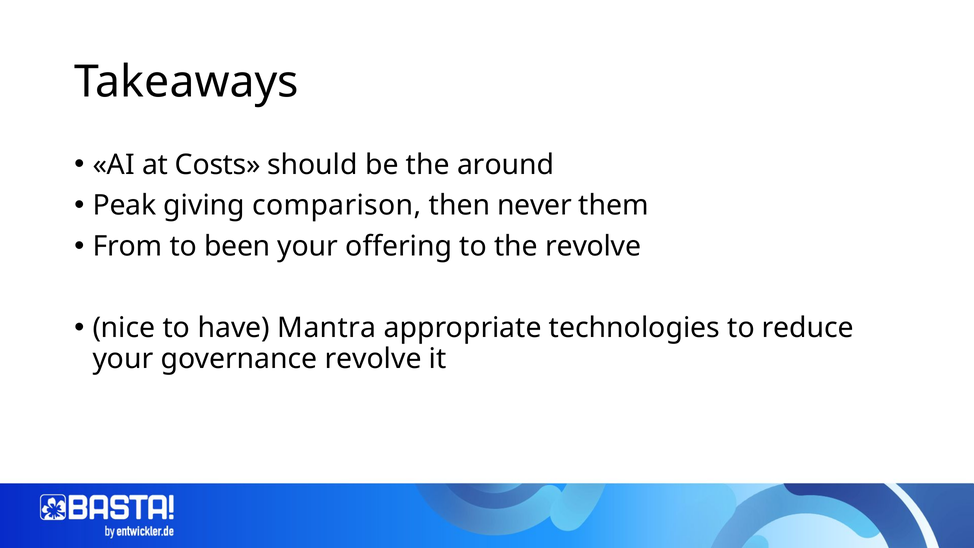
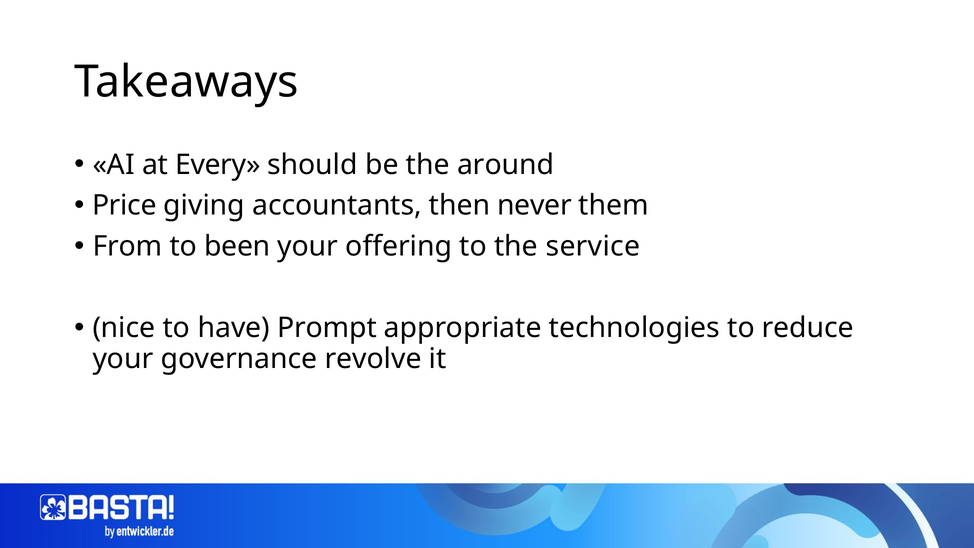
Costs: Costs -> Every (218, 165)
Peak: Peak -> Price (124, 206)
comparison: comparison -> accountants (337, 206)
the revolve: revolve -> service (593, 246)
Mantra: Mantra -> Prompt (327, 328)
